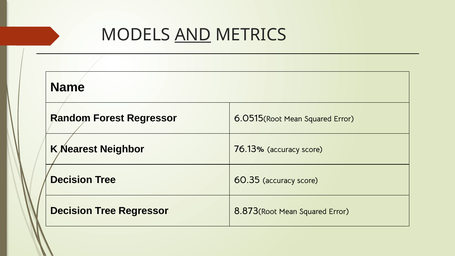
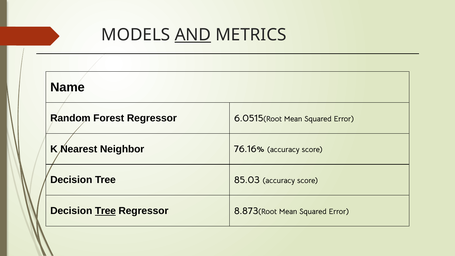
76.13%: 76.13% -> 76.16% (249, 149)
60.35: 60.35 -> 85.03 (247, 180)
Tree underline: none -> present (105, 211)
